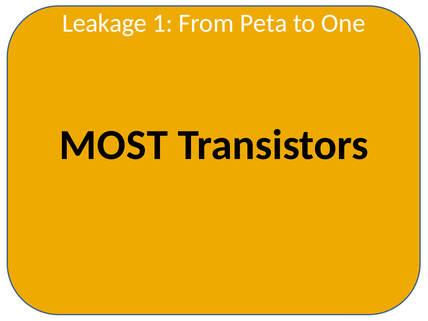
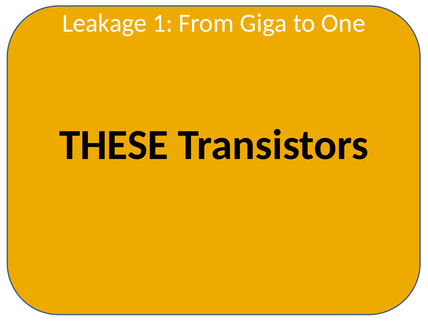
Peta: Peta -> Giga (264, 23)
MOST: MOST -> THESE (114, 145)
